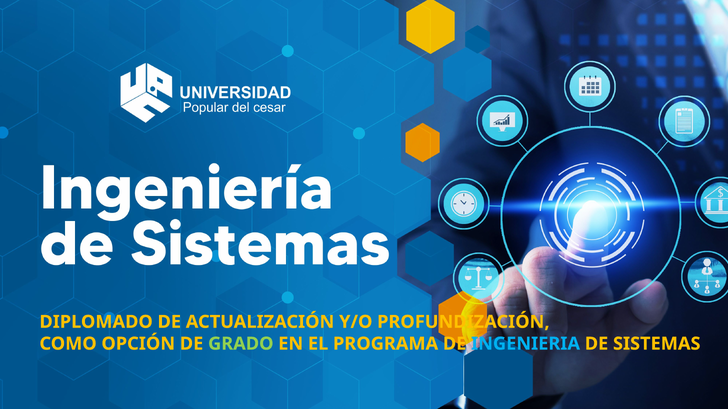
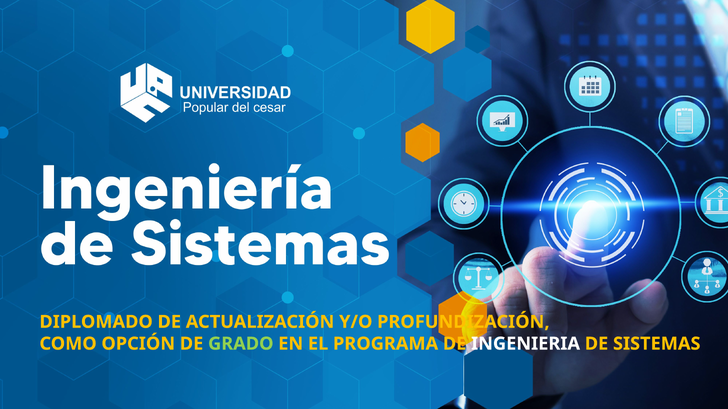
INGENIERIA colour: light blue -> white (526, 344)
